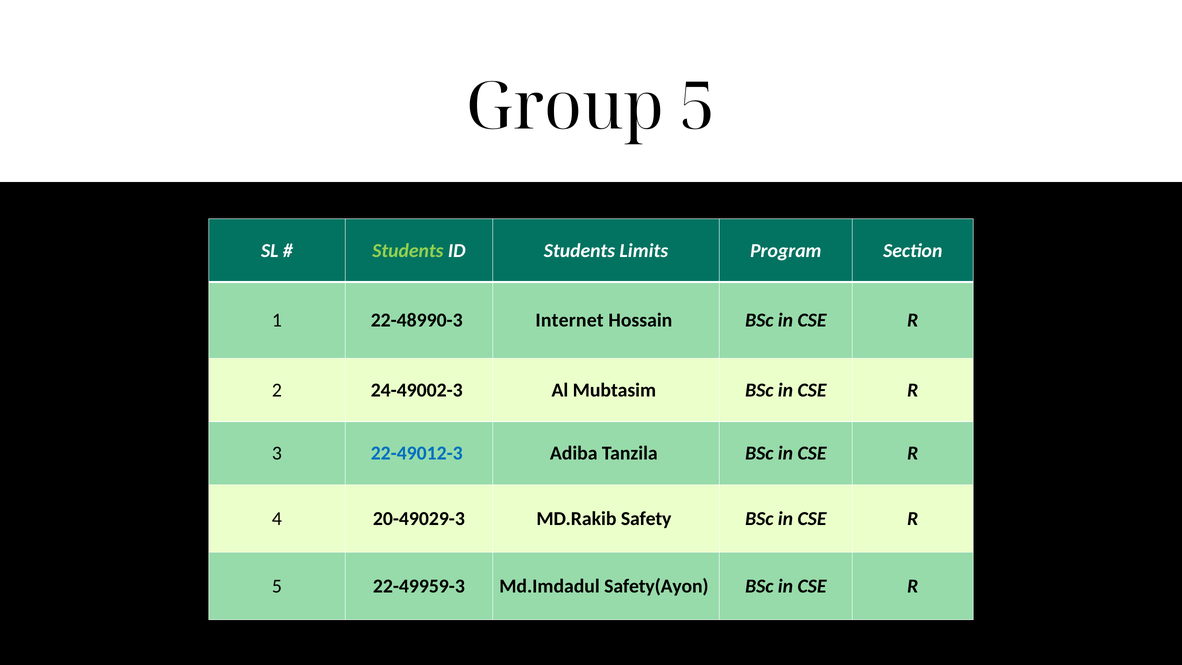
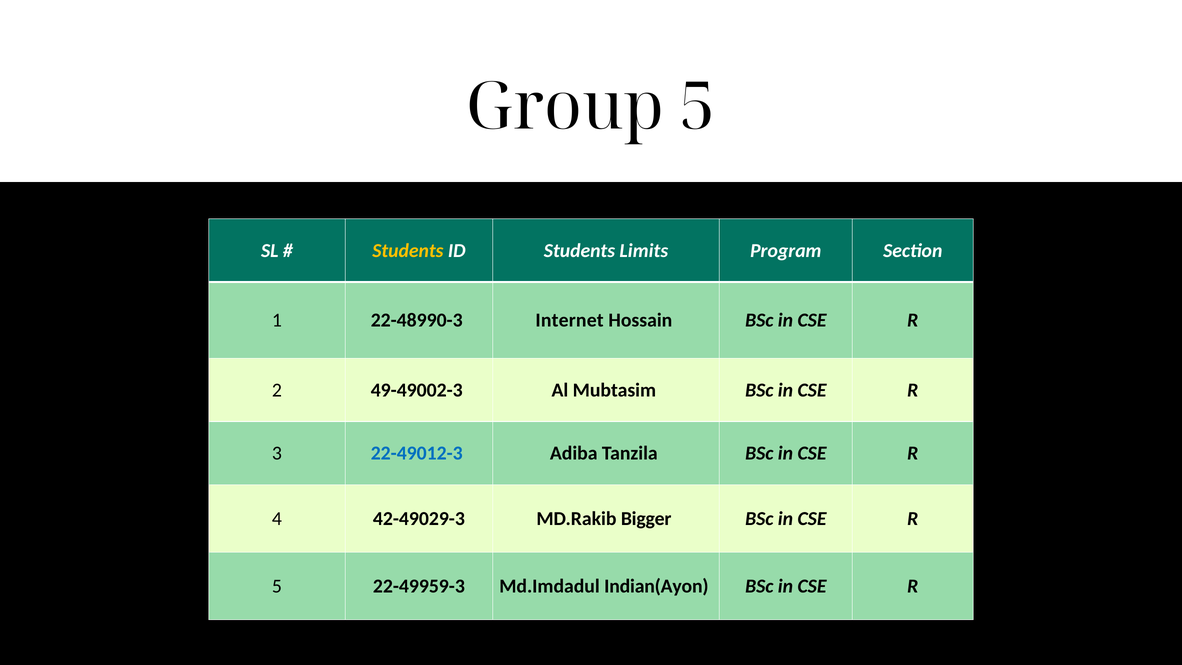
Students colour: light green -> yellow (408, 251)
24-49002-3: 24-49002-3 -> 49-49002-3 (417, 390)
20-49029-3: 20-49029-3 -> 42-49029-3 (419, 519)
Safety: Safety -> Bigger (646, 519)
Safety(Ayon: Safety(Ayon -> Indian(Ayon (656, 586)
